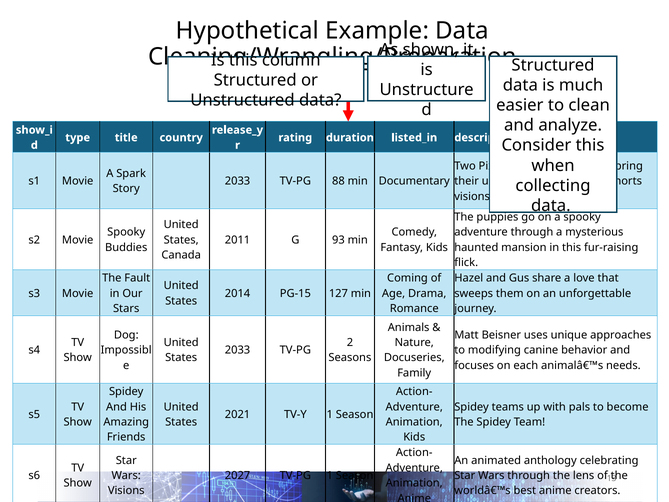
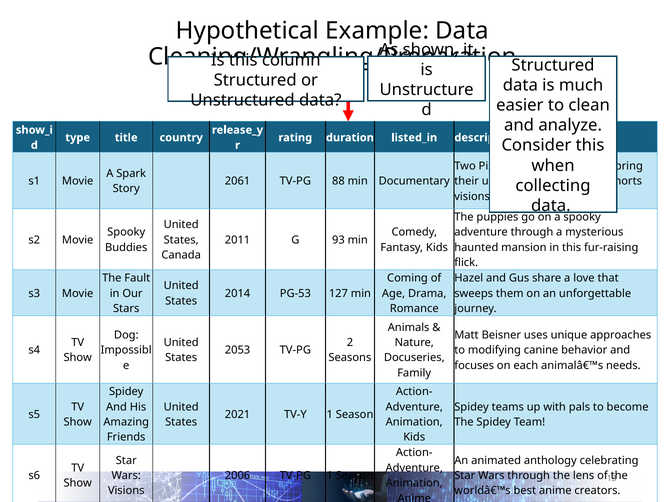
2033: 2033 -> 2061 (238, 181)
PG-15: PG-15 -> PG-53 (295, 293)
2033: 2033 -> 2053 (238, 350)
2027: 2027 -> 2006 (238, 475)
